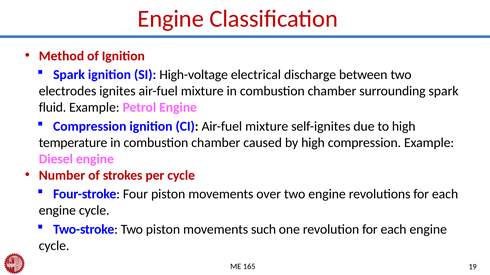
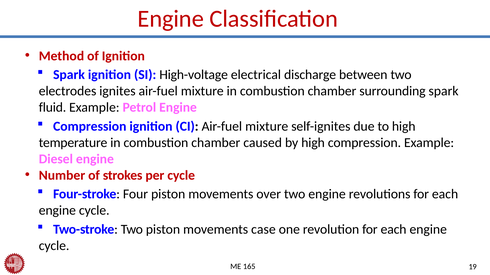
such: such -> case (263, 230)
